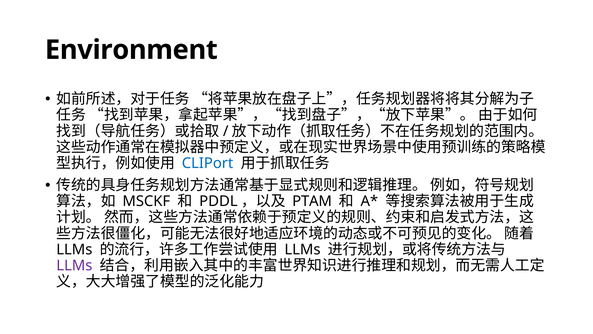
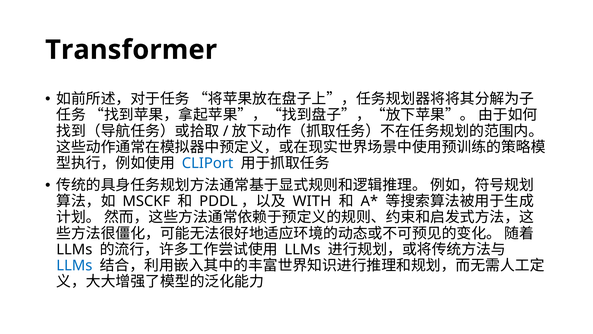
Environment: Environment -> Transformer (131, 50)
PTAM: PTAM -> WITH (312, 201)
LLMs colour: purple -> blue (74, 265)
